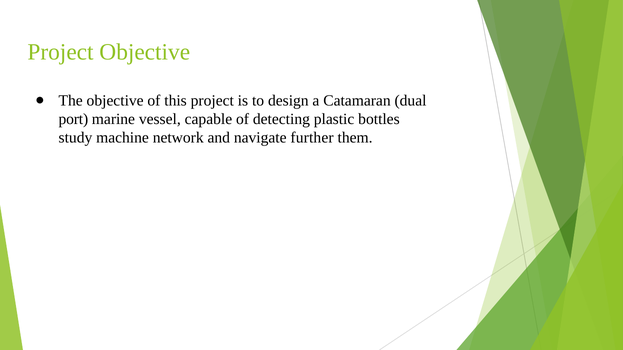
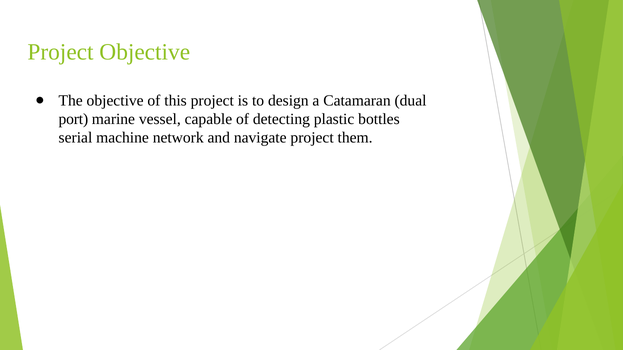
study: study -> serial (75, 138)
navigate further: further -> project (312, 138)
